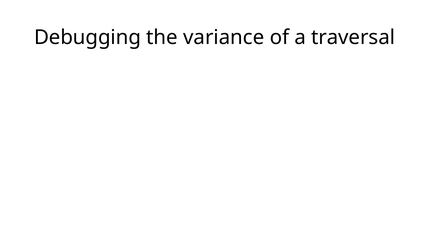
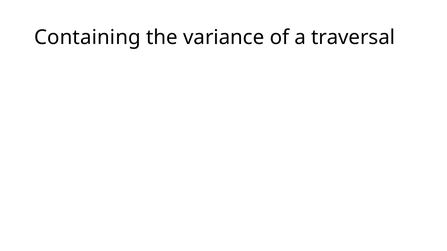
Debugging: Debugging -> Containing (87, 38)
